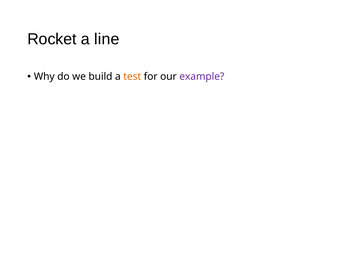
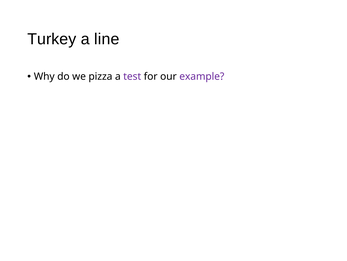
Rocket: Rocket -> Turkey (52, 39)
build: build -> pizza (100, 76)
test colour: orange -> purple (132, 76)
